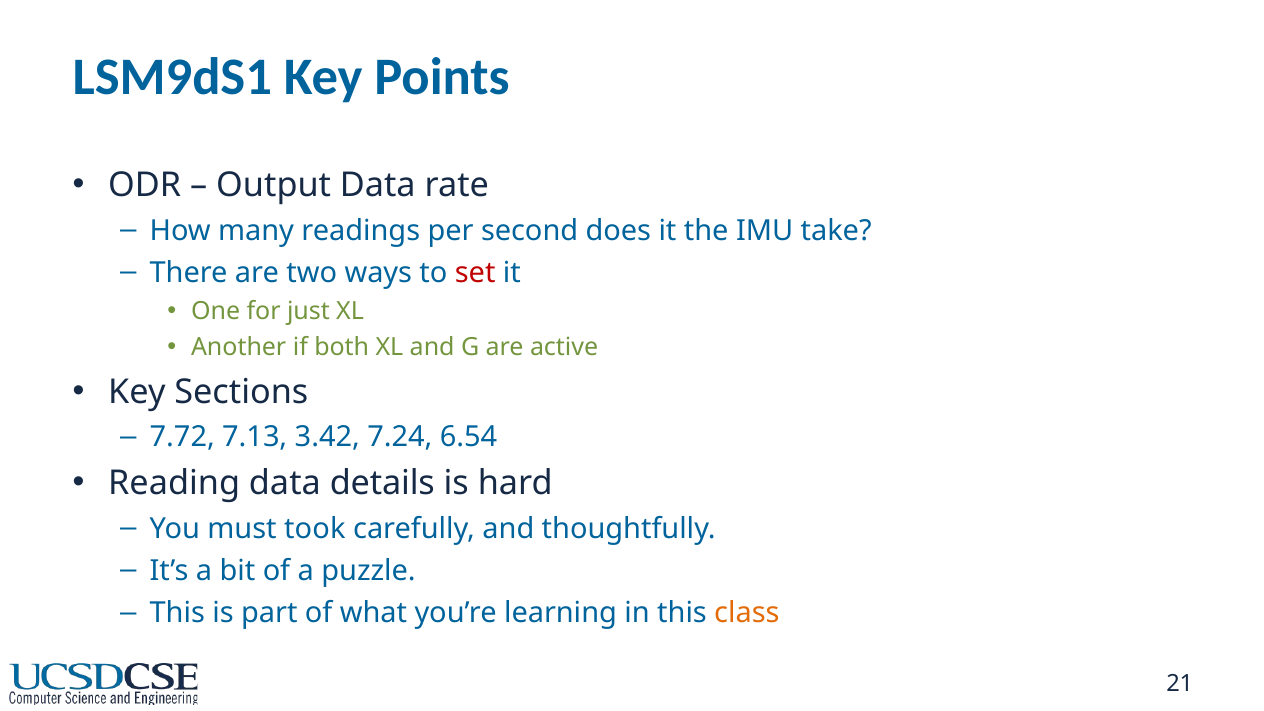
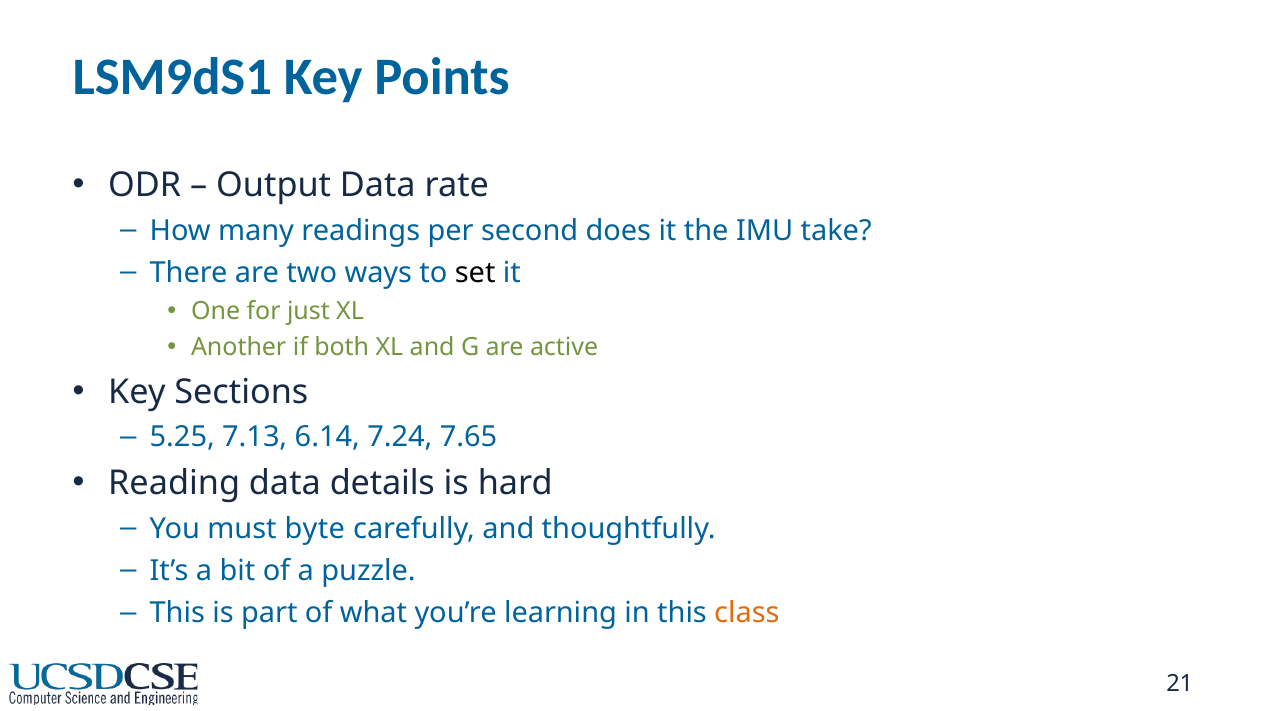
set colour: red -> black (475, 273)
7.72: 7.72 -> 5.25 (182, 437)
3.42: 3.42 -> 6.14 (327, 437)
6.54: 6.54 -> 7.65 (469, 437)
took: took -> byte (315, 529)
